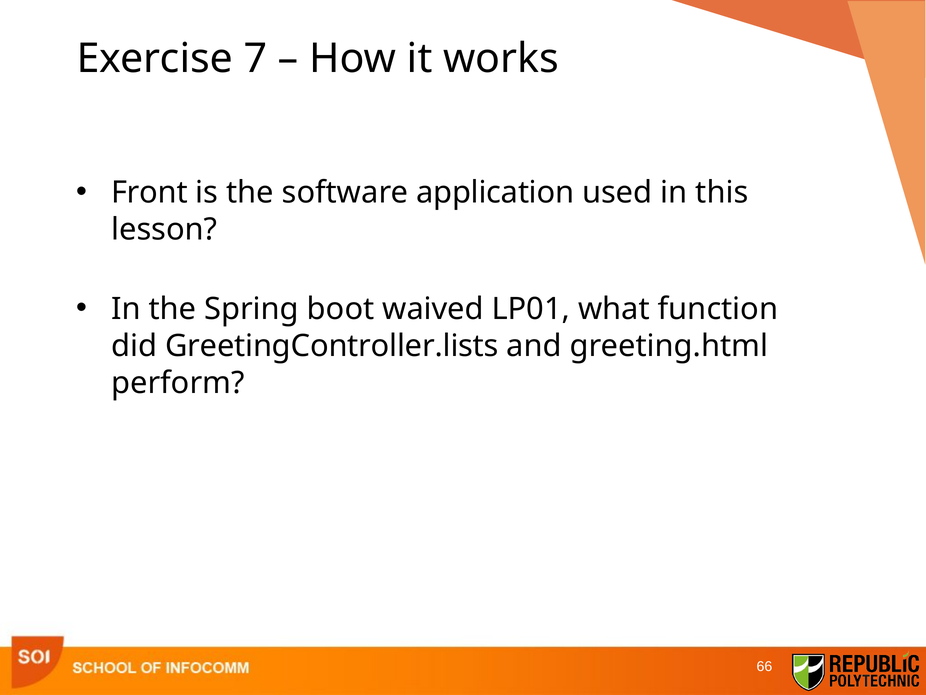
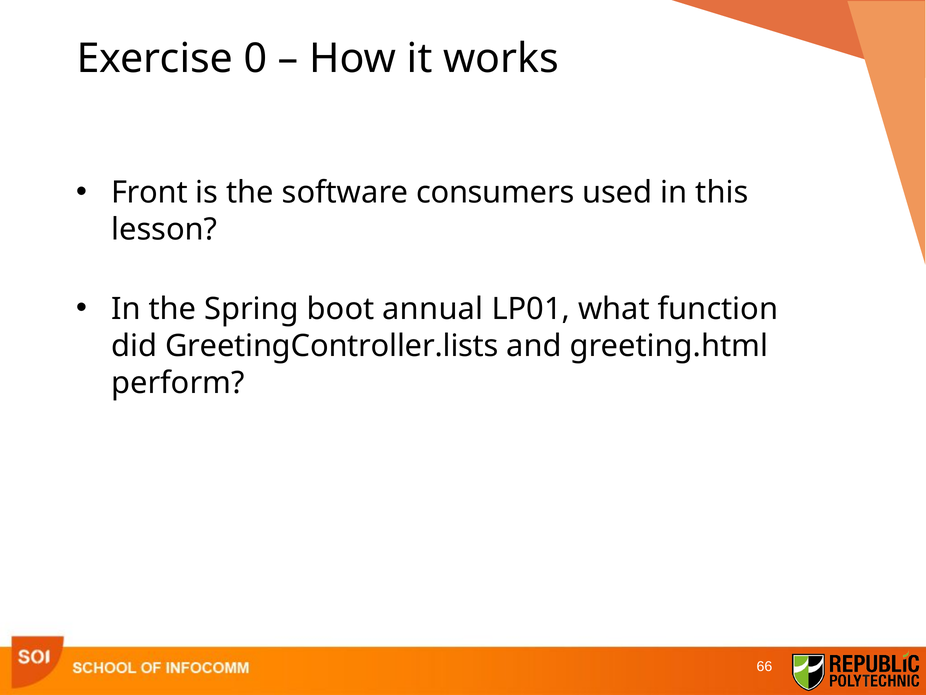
7: 7 -> 0 (255, 59)
application: application -> consumers (495, 192)
waived: waived -> annual (433, 309)
